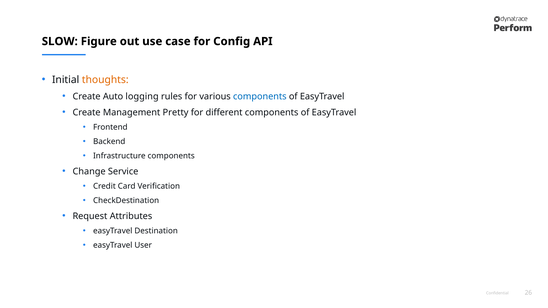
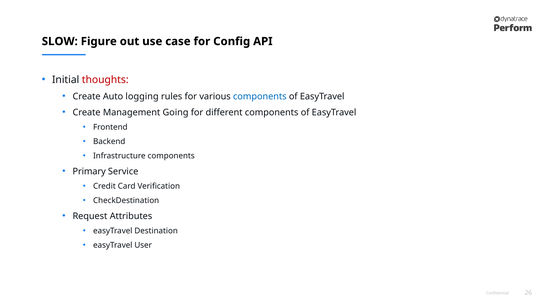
thoughts colour: orange -> red (105, 80)
Pretty: Pretty -> Going (176, 112)
Change: Change -> Primary (89, 172)
